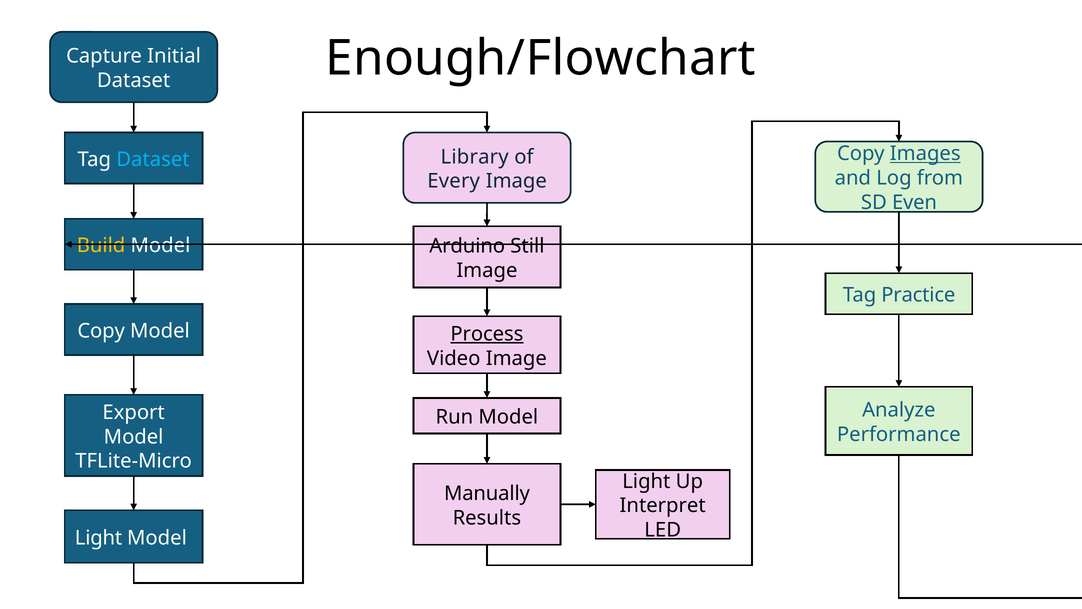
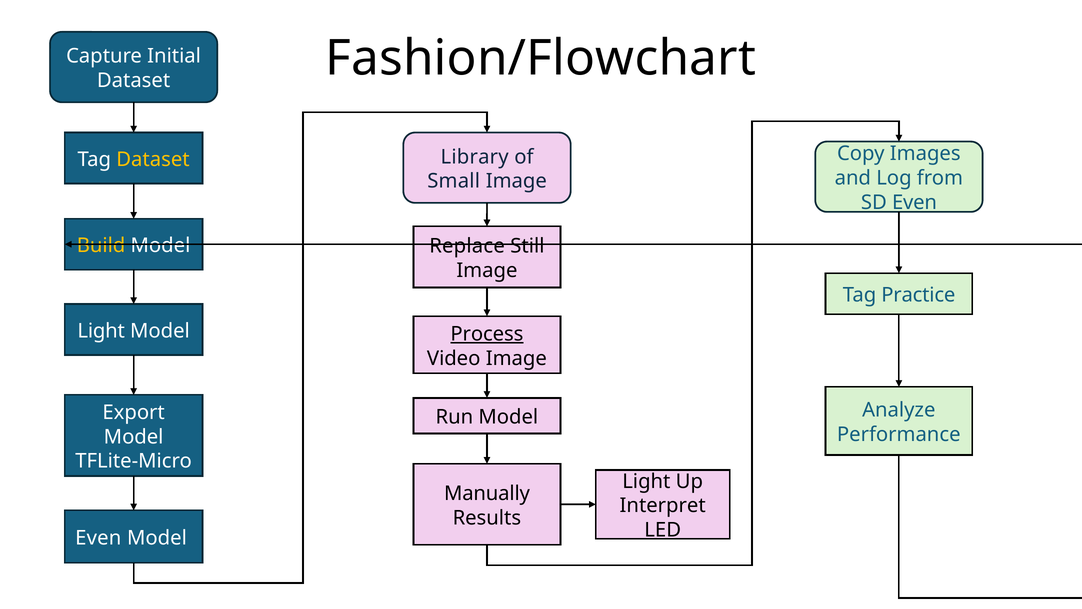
Enough/Flowchart: Enough/Flowchart -> Fashion/Flowchart (541, 58)
Images underline: present -> none (925, 154)
Dataset colour: light blue -> yellow (153, 159)
Every: Every -> Small (454, 181)
Arduino: Arduino -> Replace (467, 246)
Copy: Copy -> Light (101, 331)
Light: Light -> Even (98, 538)
